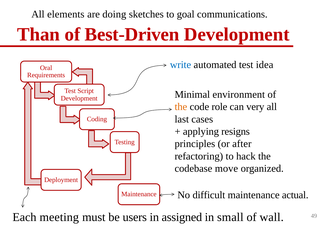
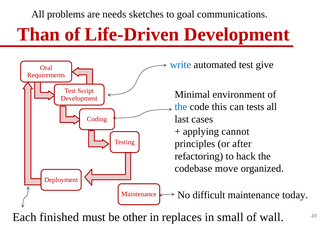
elements: elements -> problems (66, 14)
doing: doing -> needs (114, 14)
Best-Driven: Best-Driven -> Life-Driven (132, 34)
idea: idea -> give (265, 65)
the colour: orange -> blue (181, 107)
role: role -> this (219, 107)
very: very -> tests (255, 107)
resigns: resigns -> cannot (235, 132)
actual: actual -> today (295, 195)
meeting: meeting -> finished (59, 217)
users: users -> other (135, 217)
assigned: assigned -> replaces (182, 217)
